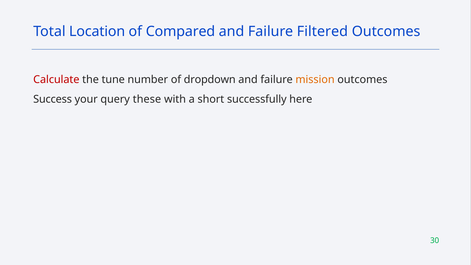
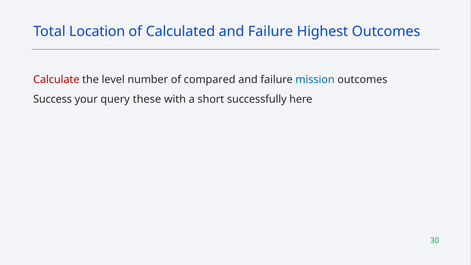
Compared: Compared -> Calculated (180, 31)
Filtered: Filtered -> Highest (322, 31)
tune: tune -> level (113, 79)
dropdown: dropdown -> compared (210, 79)
mission colour: orange -> blue (315, 79)
